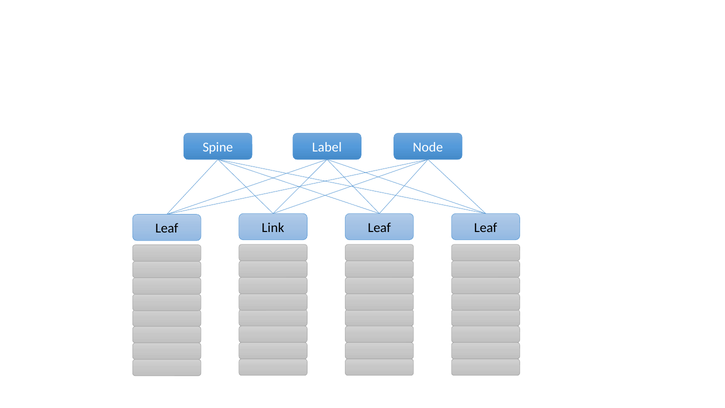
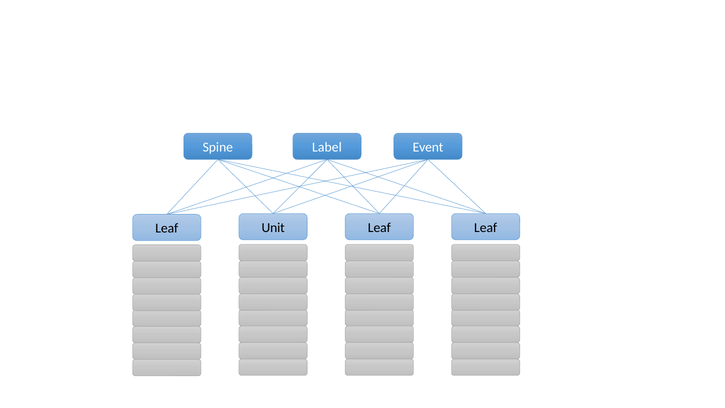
Node: Node -> Event (428, 147)
Link: Link -> Unit (273, 228)
